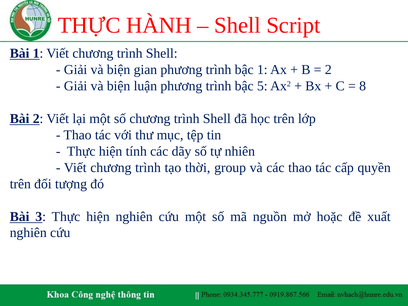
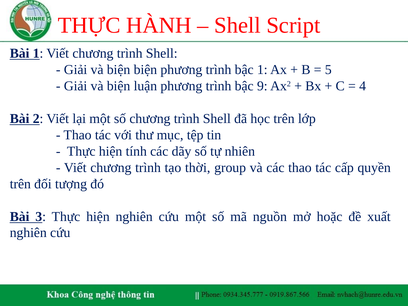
biện gian: gian -> biện (145, 70)
2: 2 -> 5 (328, 70)
5: 5 -> 9 (262, 86)
8: 8 -> 4 (363, 86)
